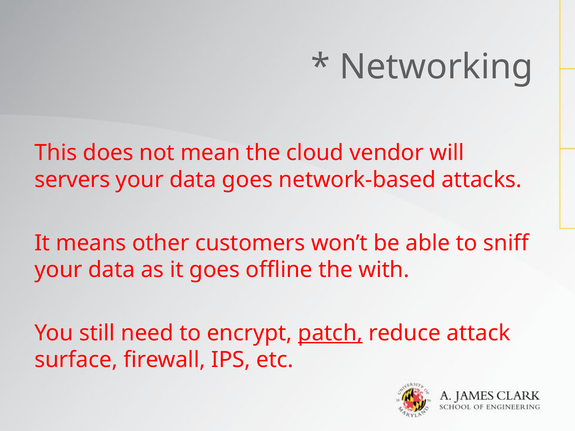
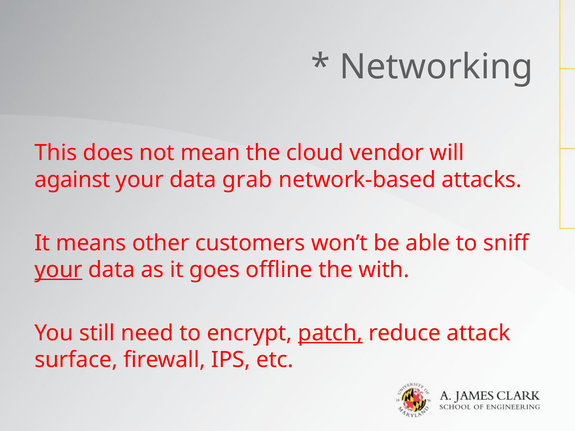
servers: servers -> against (72, 180)
data goes: goes -> grab (247, 180)
your underline: none -> present (58, 270)
